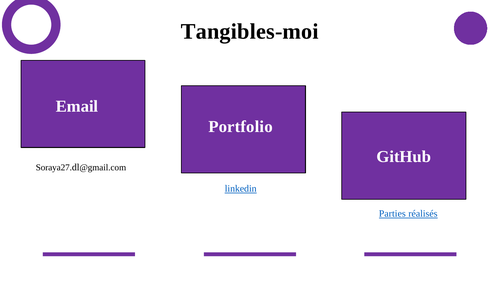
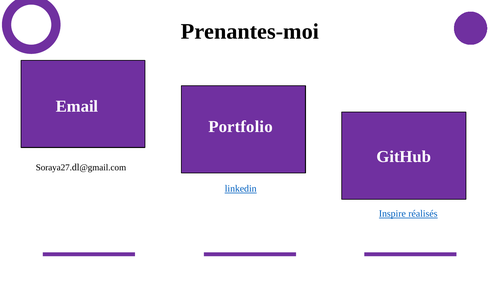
Tangibles-moi: Tangibles-moi -> Prenantes-moi (250, 31)
Parties: Parties -> Inspire (392, 214)
